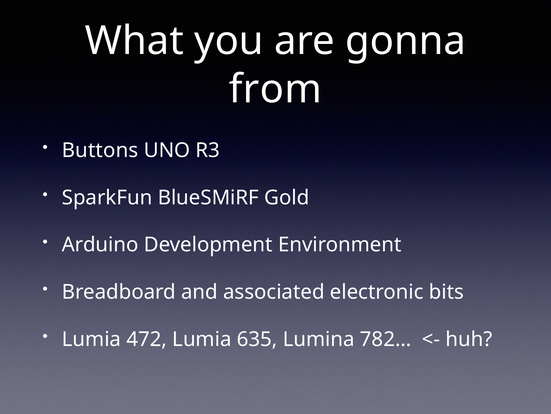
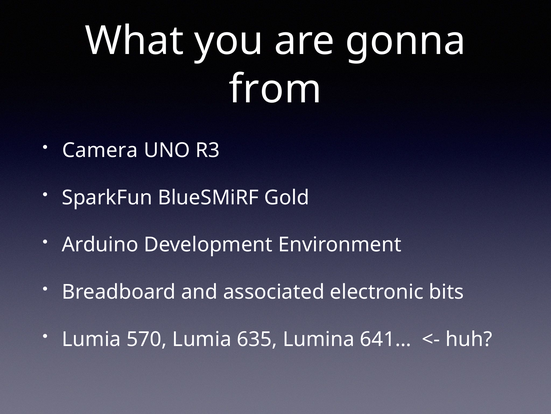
Buttons: Buttons -> Camera (100, 150)
472: 472 -> 570 (147, 339)
782…: 782… -> 641… (386, 339)
